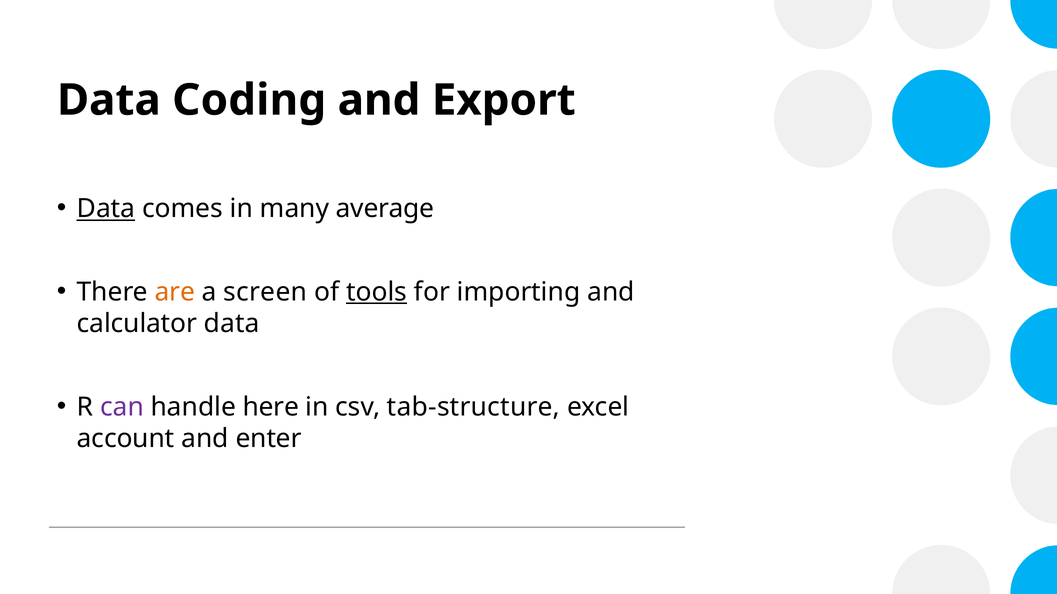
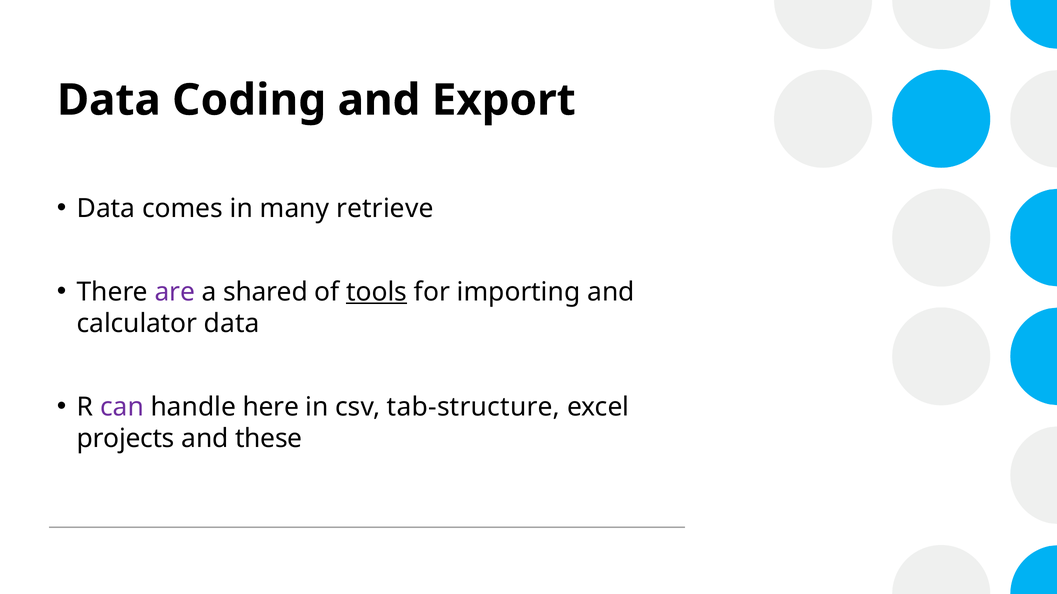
Data underline: present -> none (106, 209)
average: average -> retrieve (385, 209)
are colour: orange -> purple (175, 292)
screen: screen -> shared (265, 292)
account: account -> projects (126, 439)
enter: enter -> these (269, 439)
